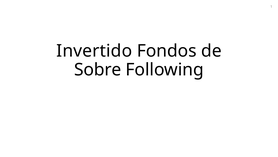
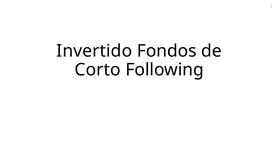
Sobre: Sobre -> Corto (98, 69)
